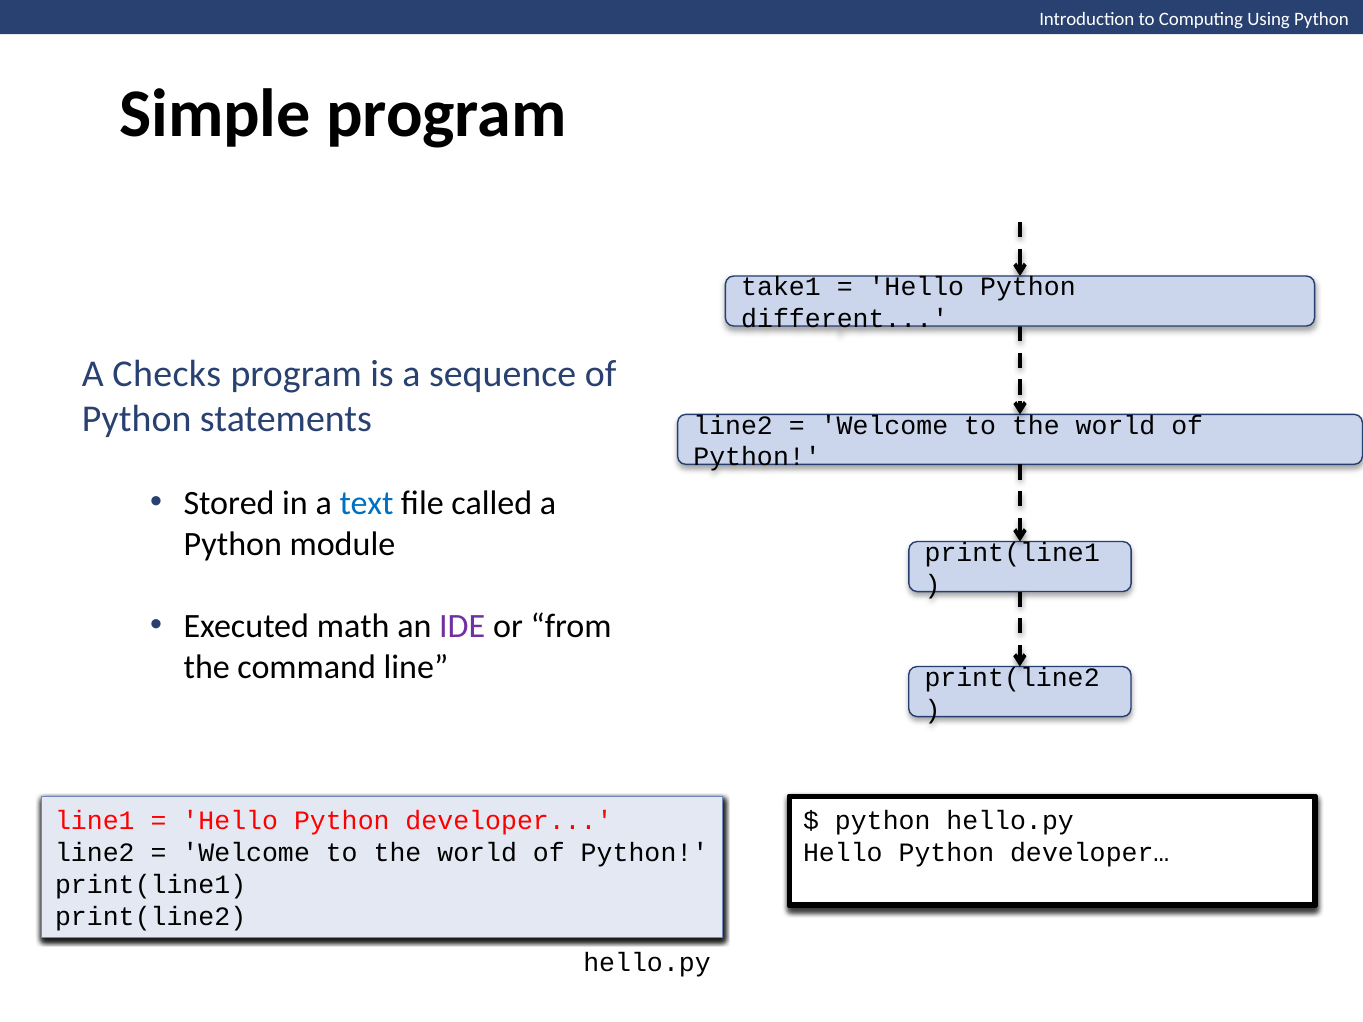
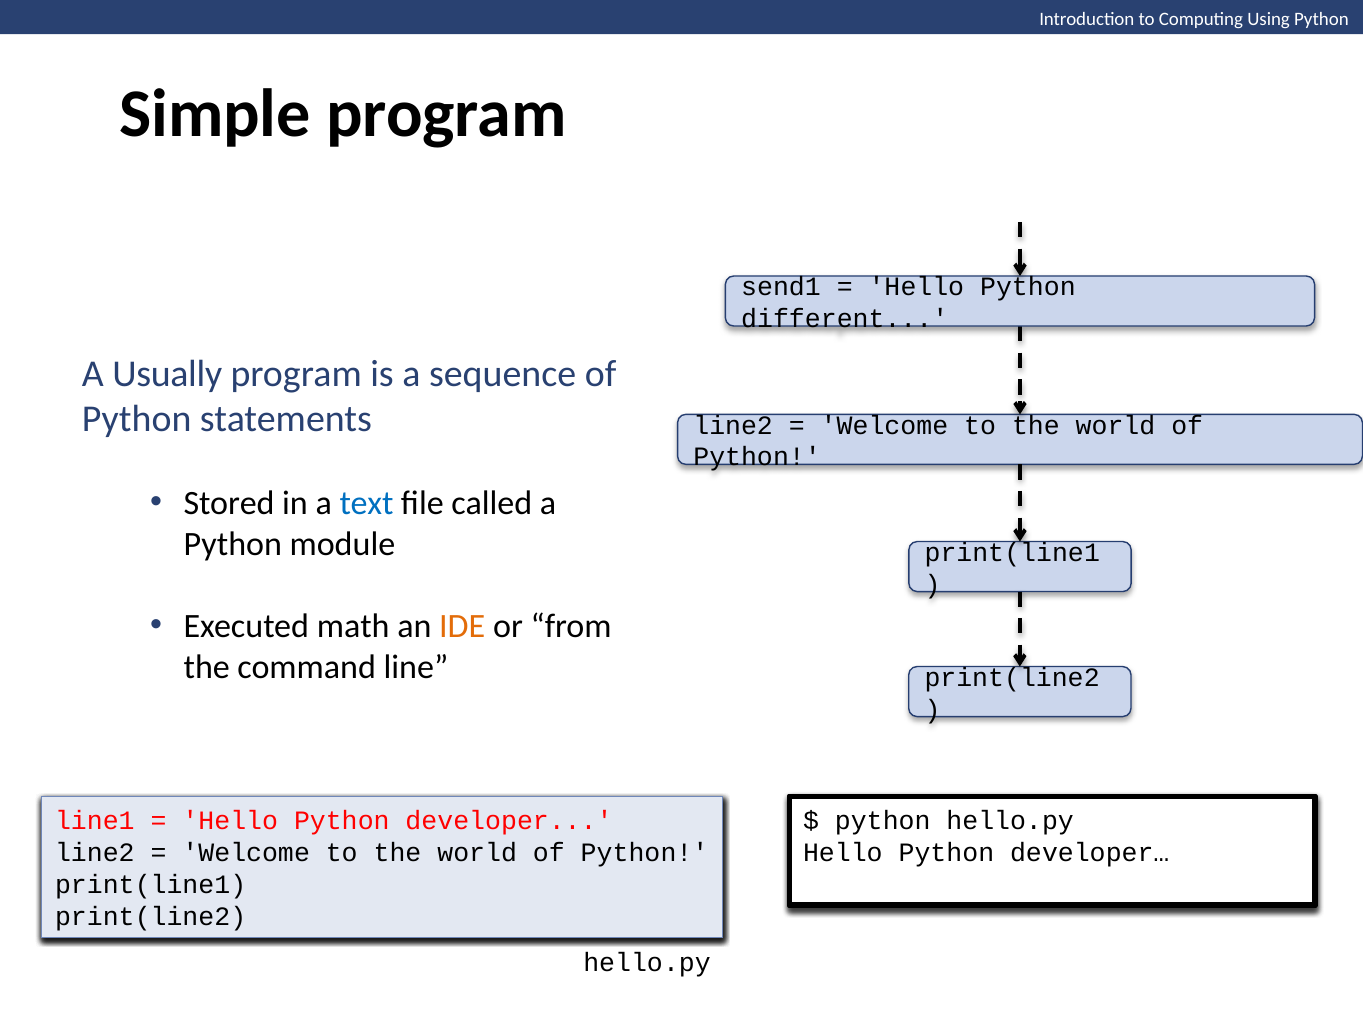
take1: take1 -> send1 (781, 287)
Checks: Checks -> Usually (167, 374)
IDE colour: purple -> orange (462, 626)
